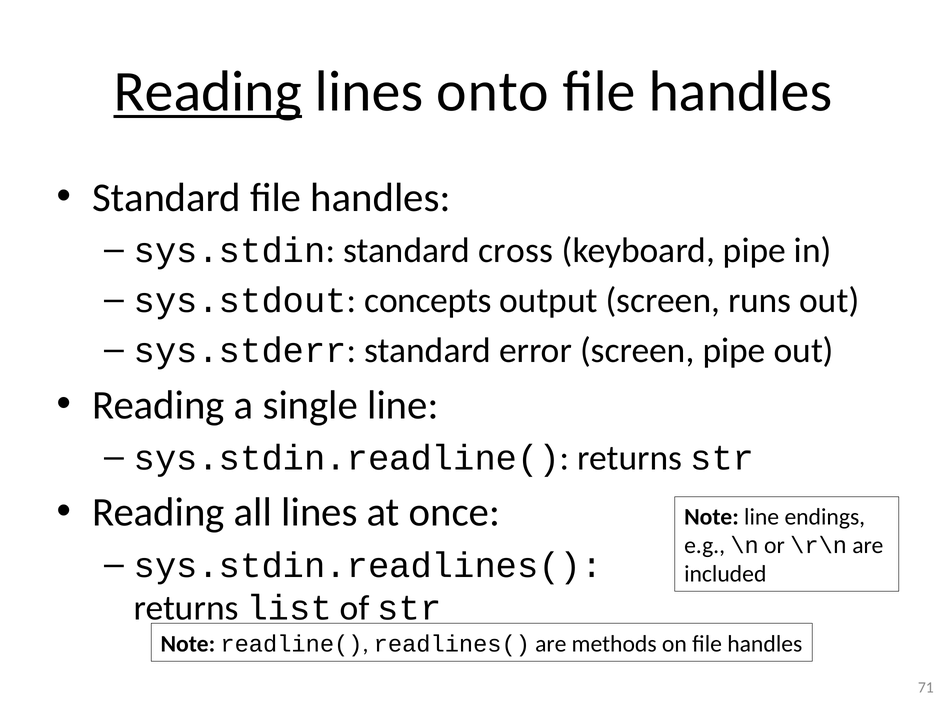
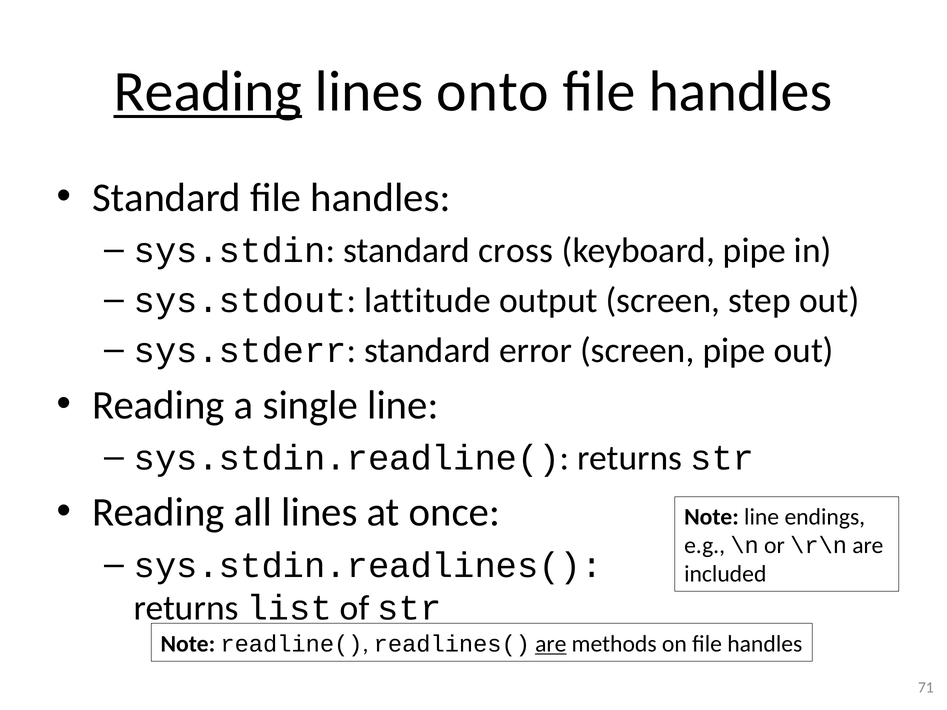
concepts: concepts -> lattitude (428, 301)
runs: runs -> step (760, 301)
are underline: none -> present (551, 644)
